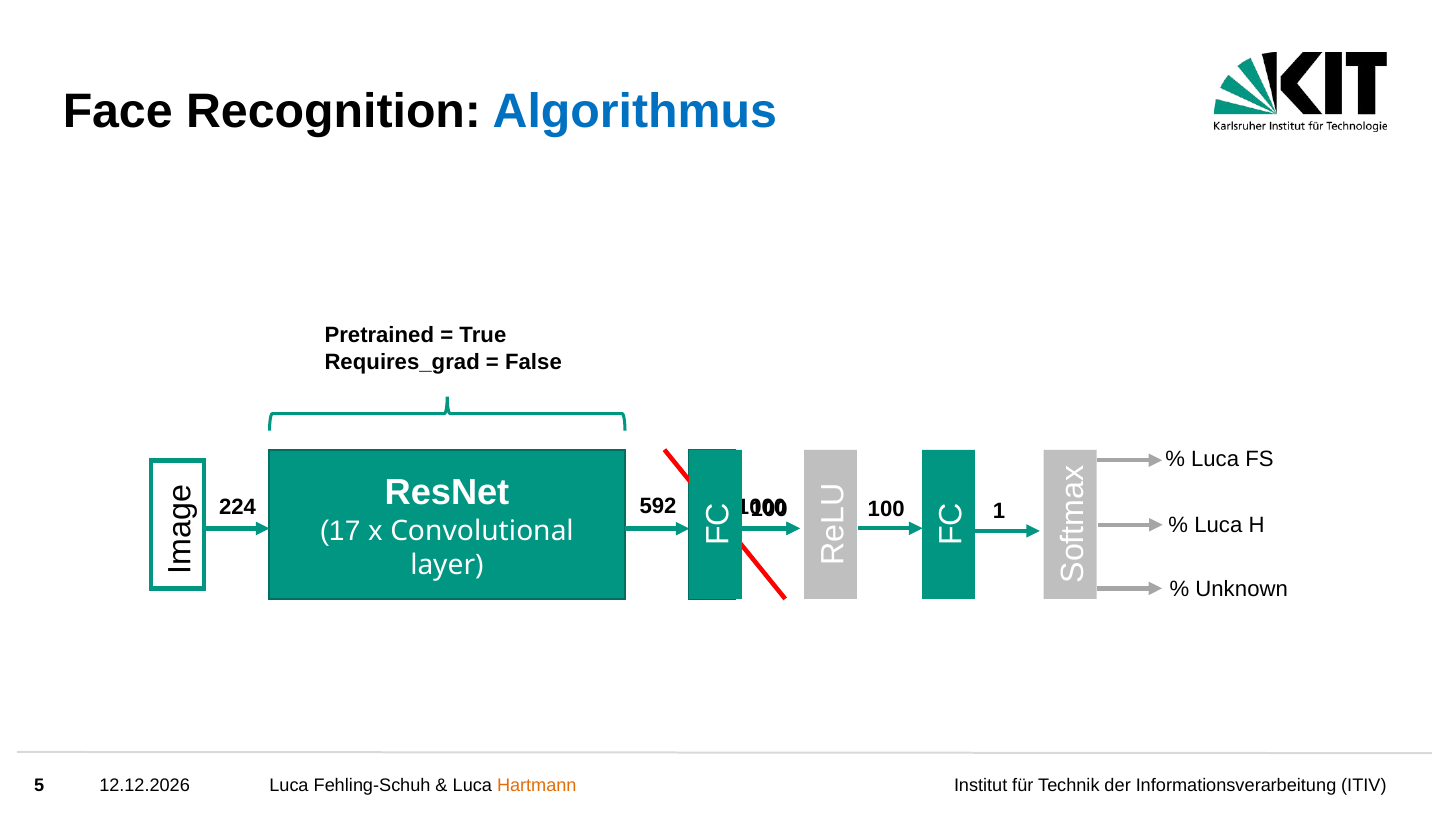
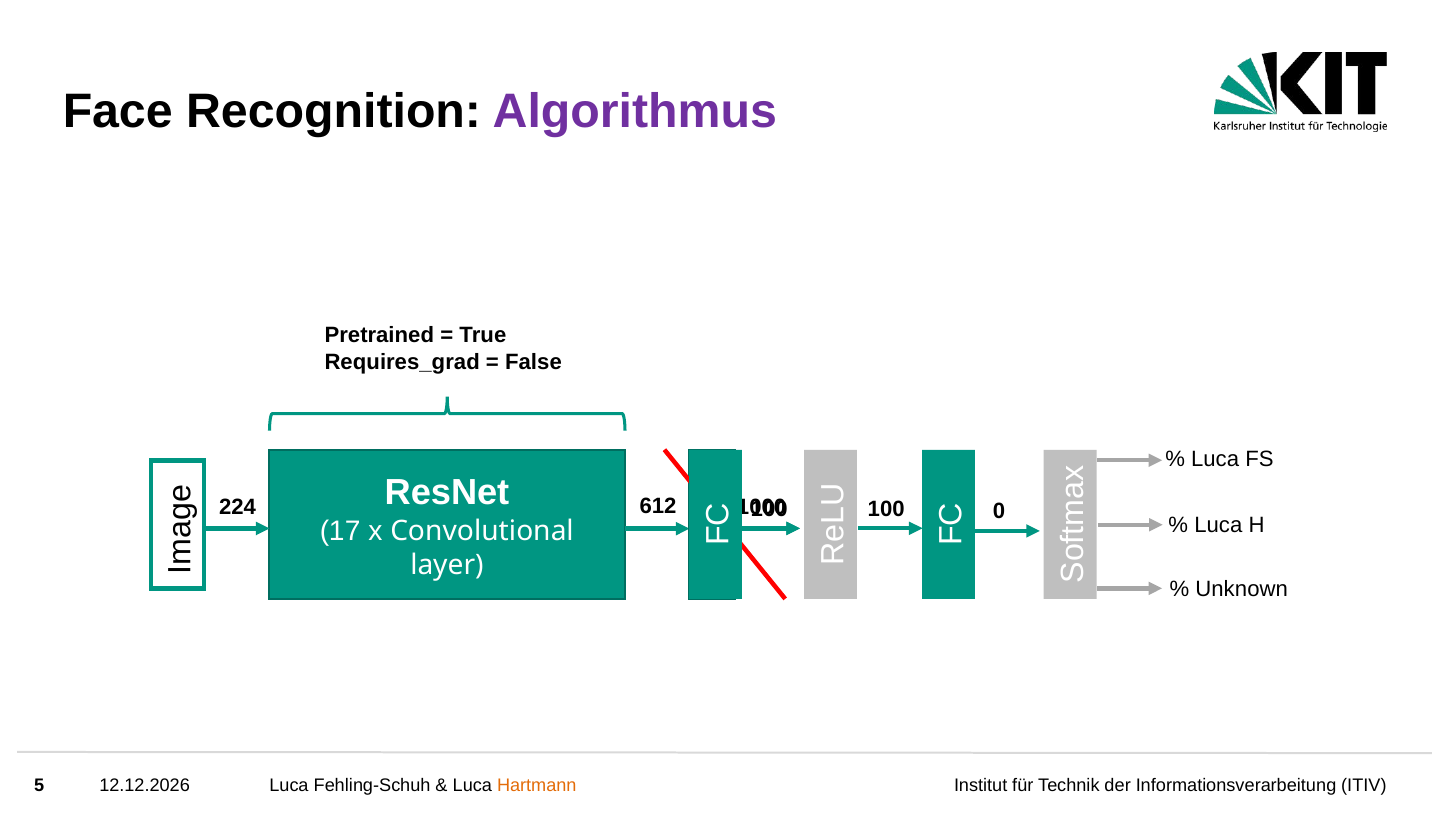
Algorithmus colour: blue -> purple (635, 112)
592: 592 -> 612 (658, 506)
1: 1 -> 0 (999, 511)
